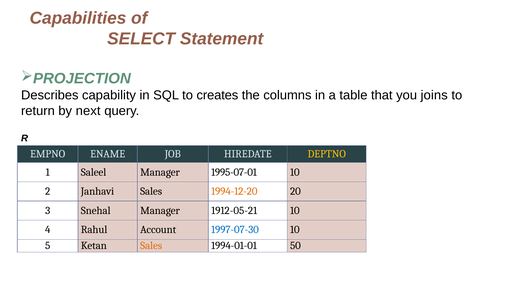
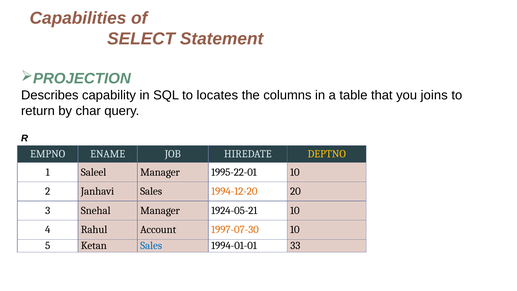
creates: creates -> locates (217, 95)
next: next -> char (88, 111)
1995-07-01: 1995-07-01 -> 1995-22-01 (234, 172)
1912-05-21: 1912-05-21 -> 1924-05-21 (234, 210)
1997-07-30 colour: blue -> orange (235, 230)
Sales colour: orange -> blue (151, 246)
50: 50 -> 33 (295, 246)
